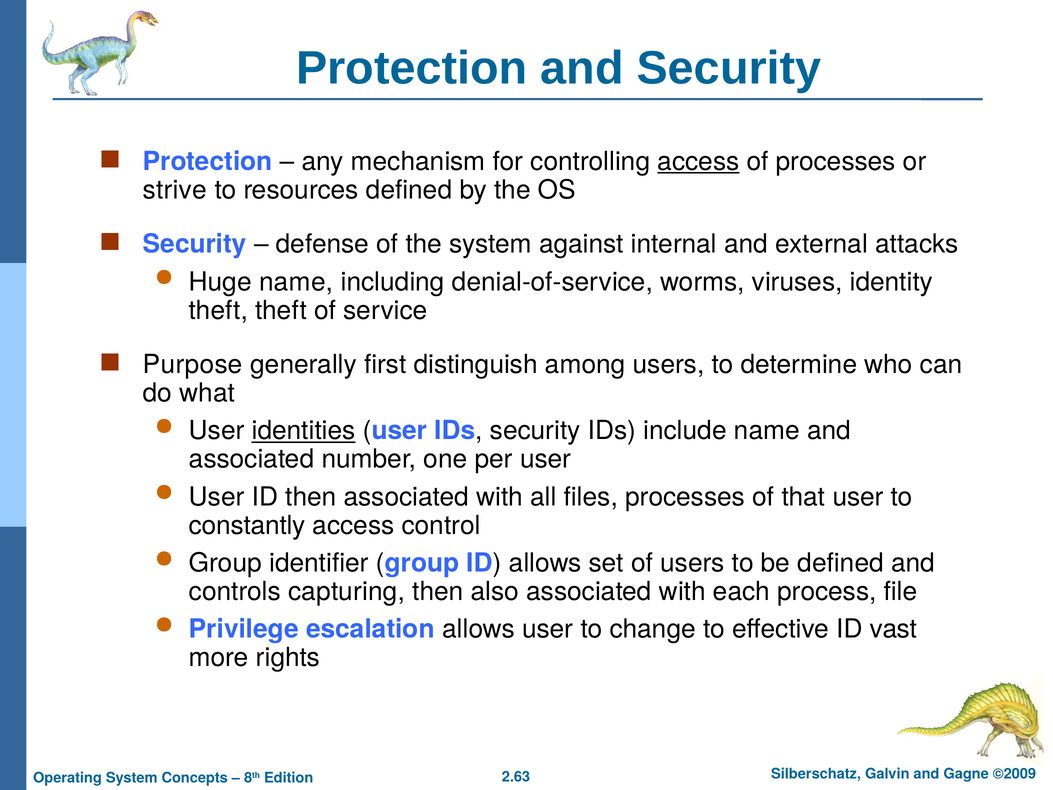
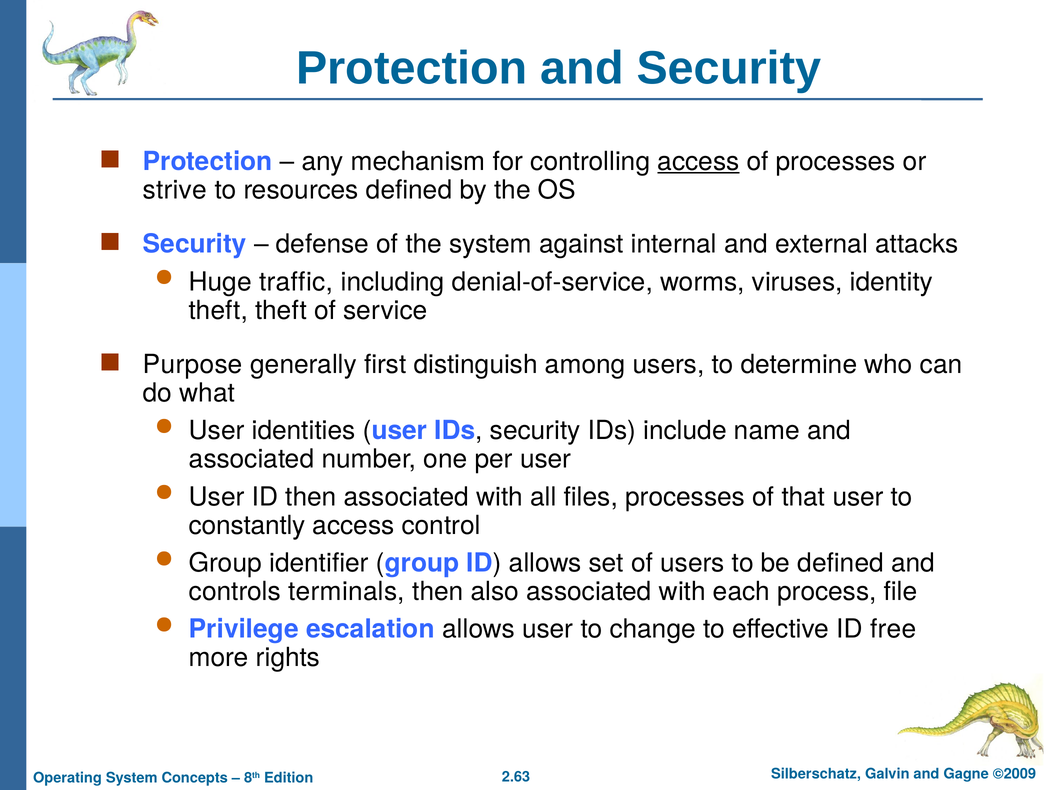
Huge name: name -> traffic (296, 282)
identities underline: present -> none (304, 431)
capturing: capturing -> terminals (347, 591)
vast: vast -> free (893, 629)
